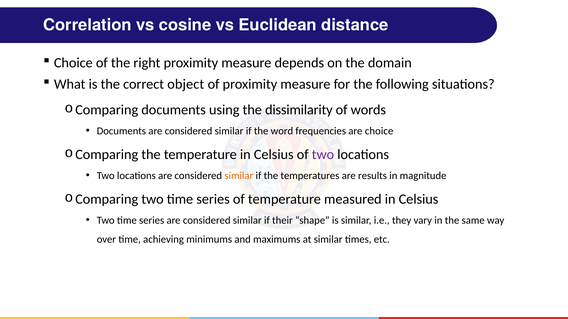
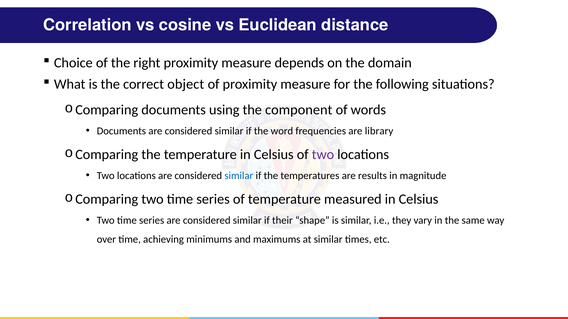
dissimilarity: dissimilarity -> component (299, 110)
are choice: choice -> library (379, 131)
similar colour: orange -> blue (239, 176)
